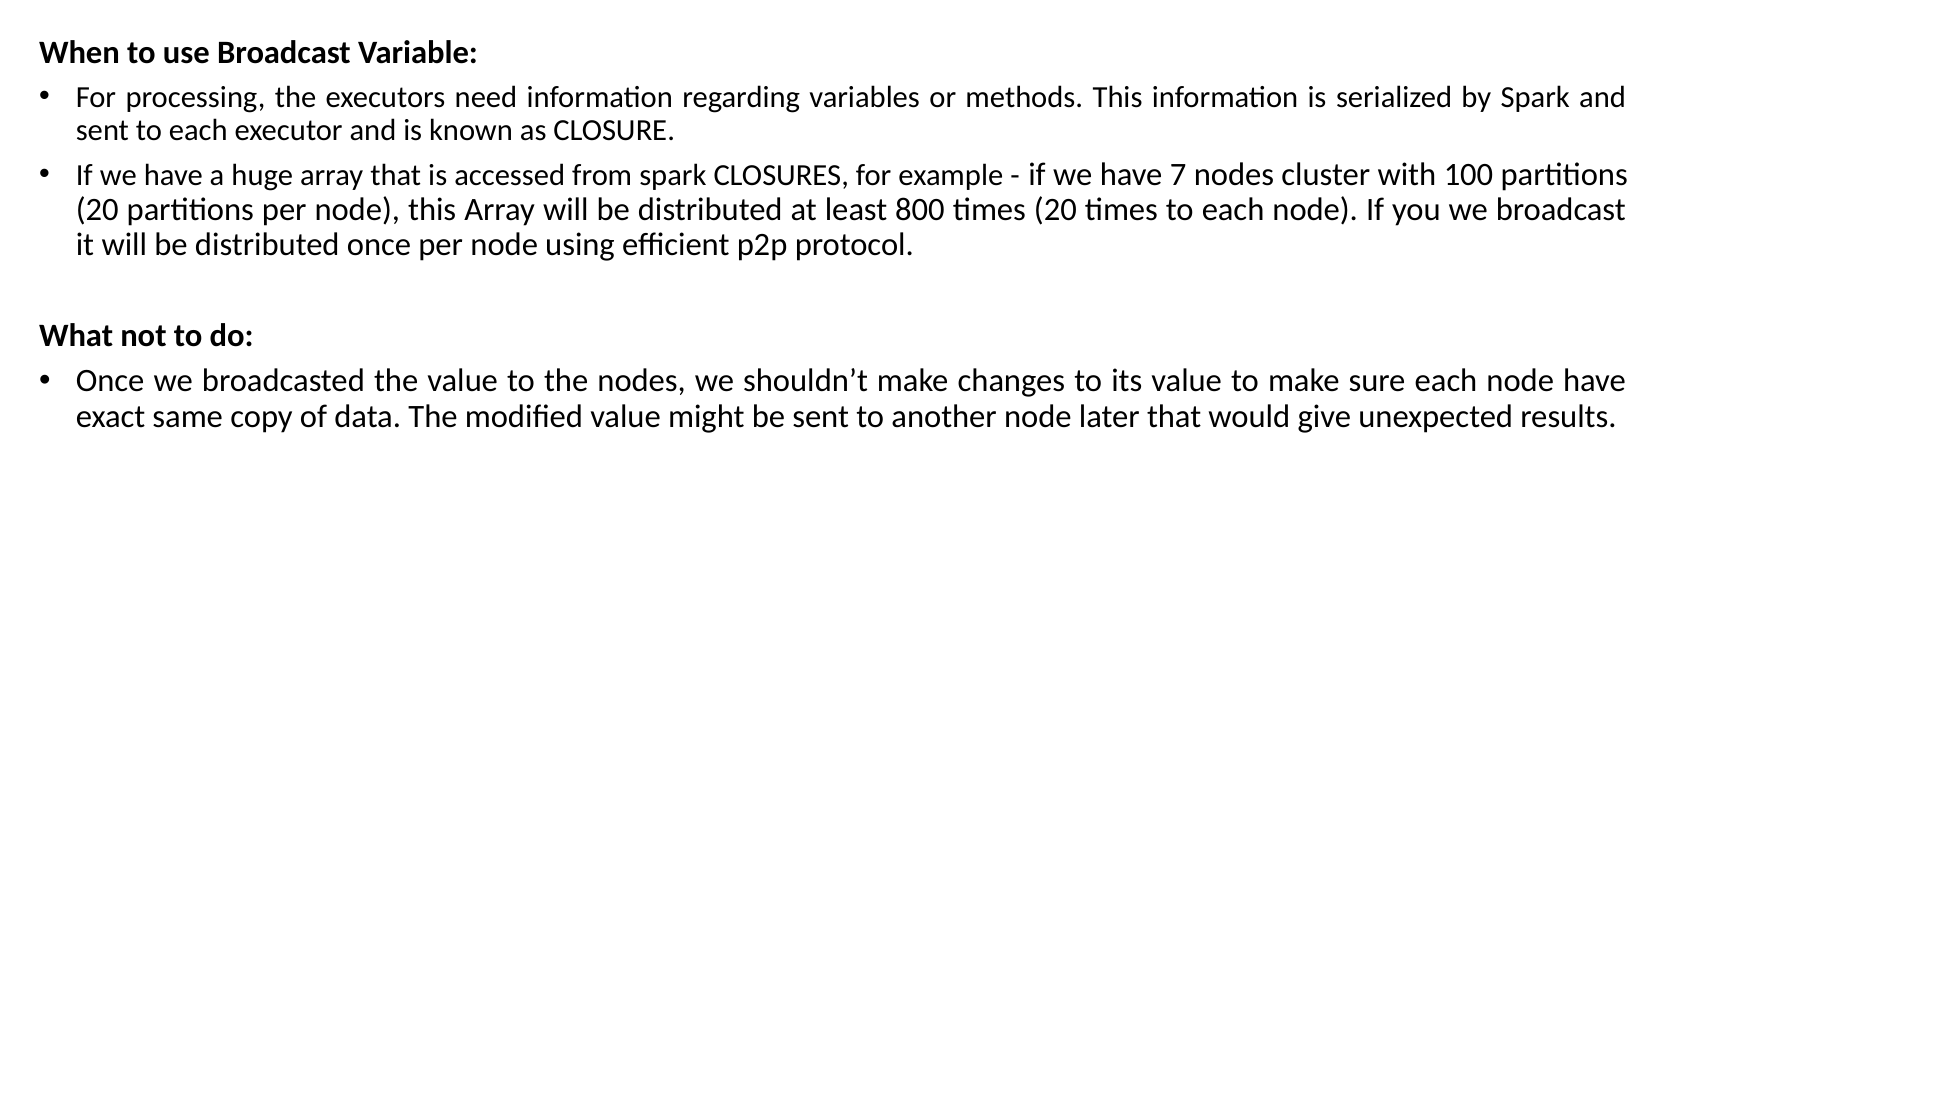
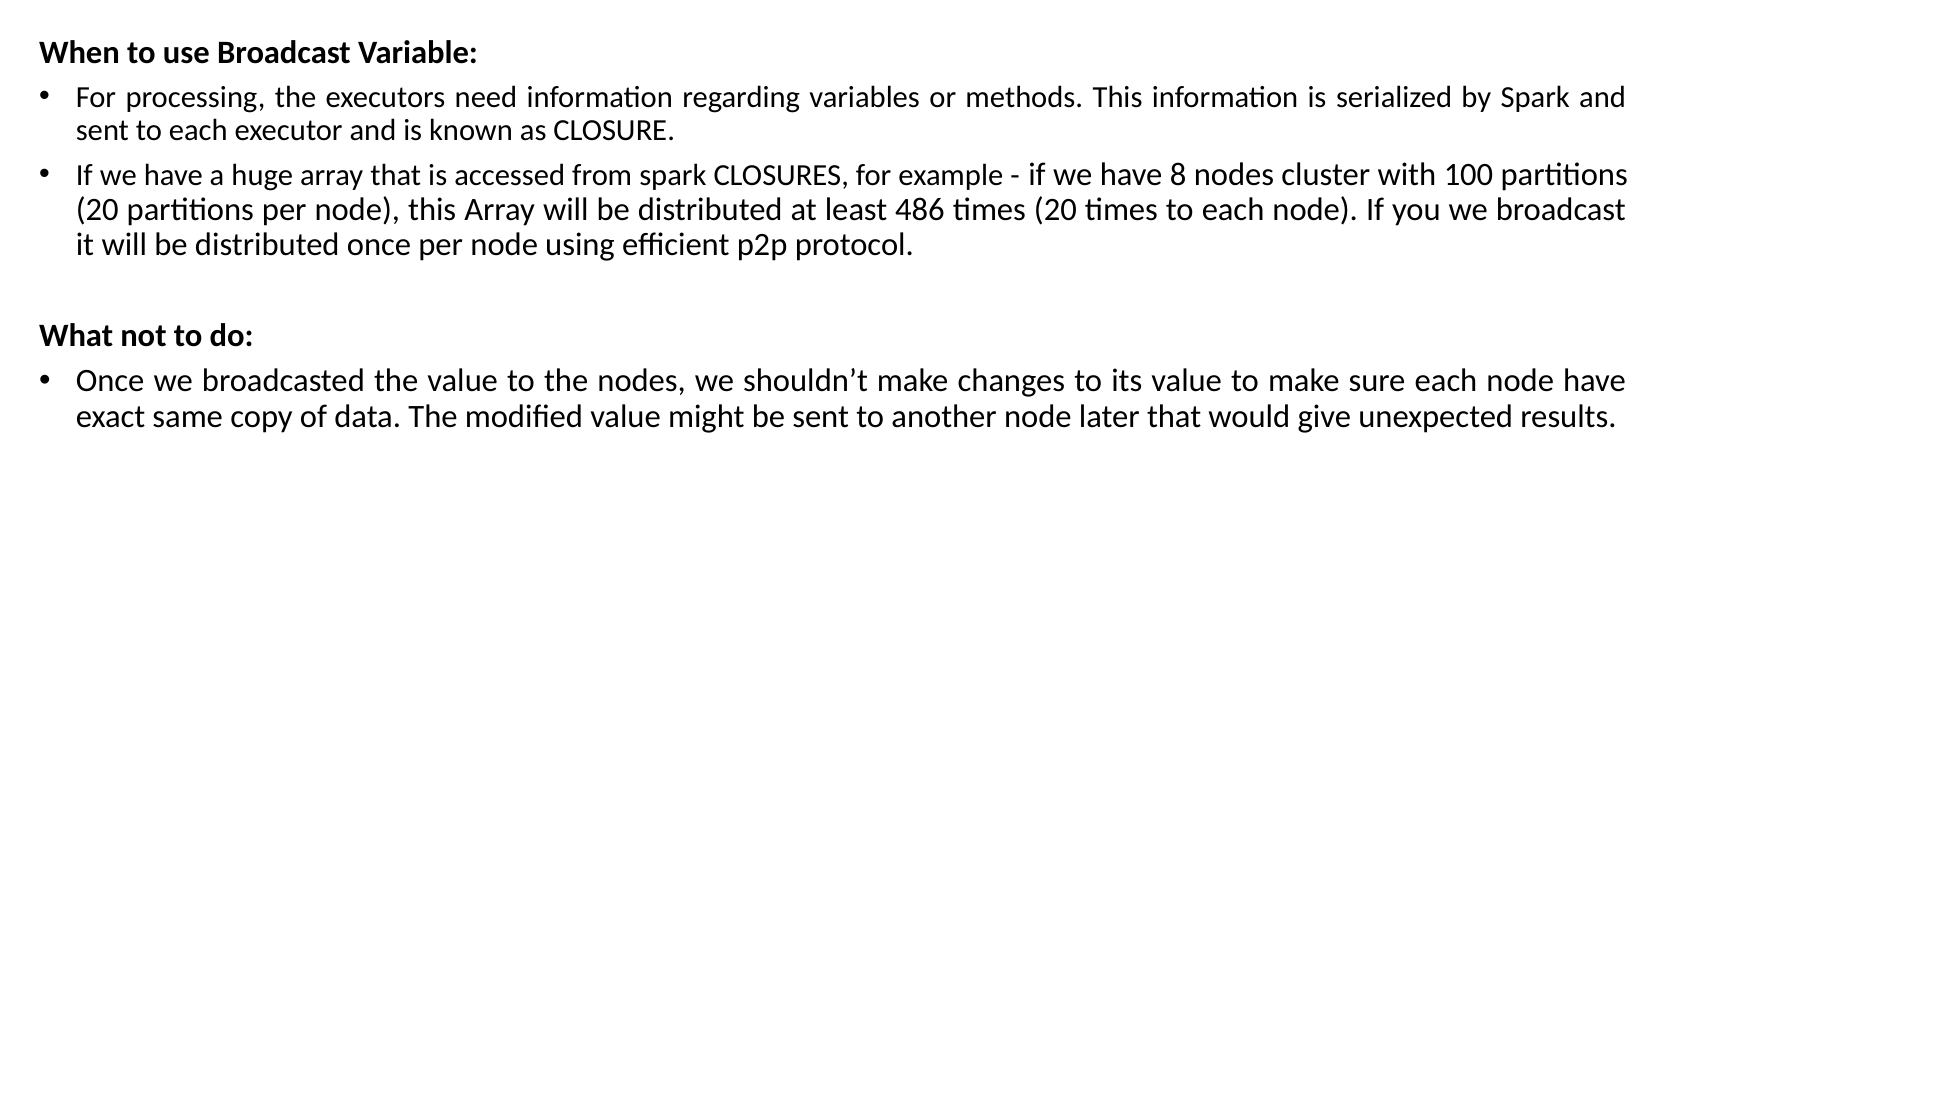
7: 7 -> 8 (1178, 174)
800: 800 -> 486 (920, 210)
